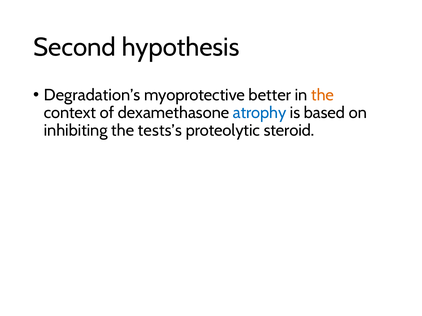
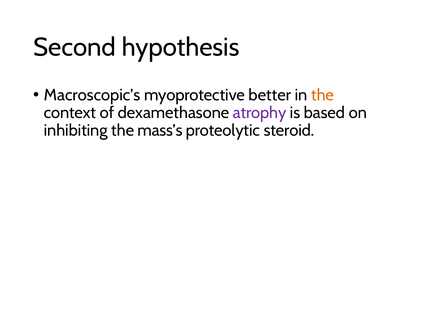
Degradation’s: Degradation’s -> Macroscopic’s (92, 95)
atrophy colour: blue -> purple (260, 113)
tests’s: tests’s -> mass’s (160, 131)
